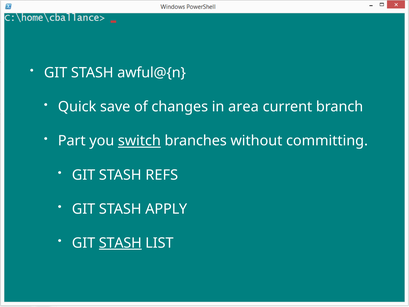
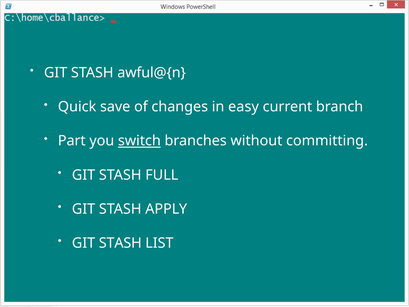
area: area -> easy (243, 107)
REFS: REFS -> FULL (162, 175)
STASH underline: present -> none (120, 243)
